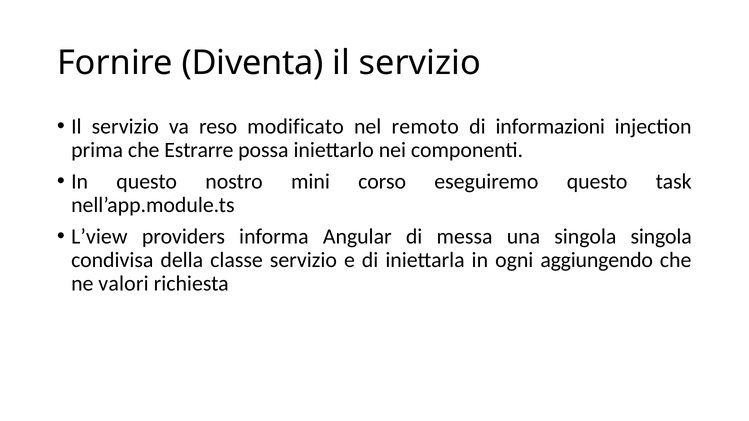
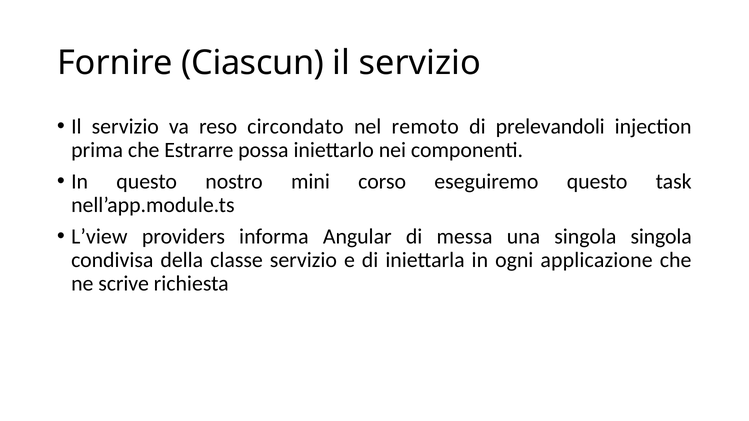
Diventa: Diventa -> Ciascun (253, 63)
modificato: modificato -> circondato (295, 127)
informazioni: informazioni -> prelevandoli (550, 127)
aggiungendo: aggiungendo -> applicazione (597, 260)
valori: valori -> scrive (124, 284)
